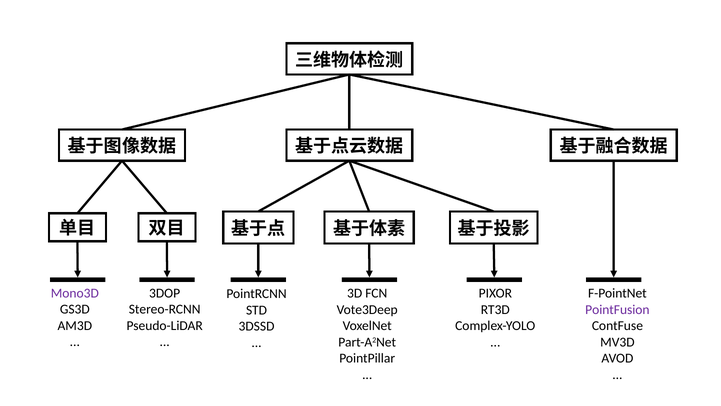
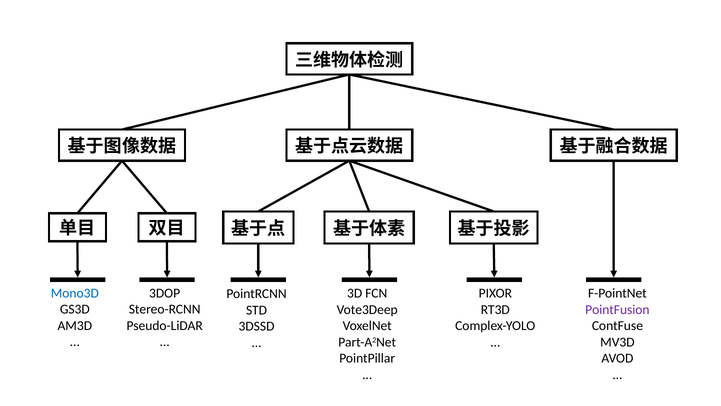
Mono3D colour: purple -> blue (75, 293)
